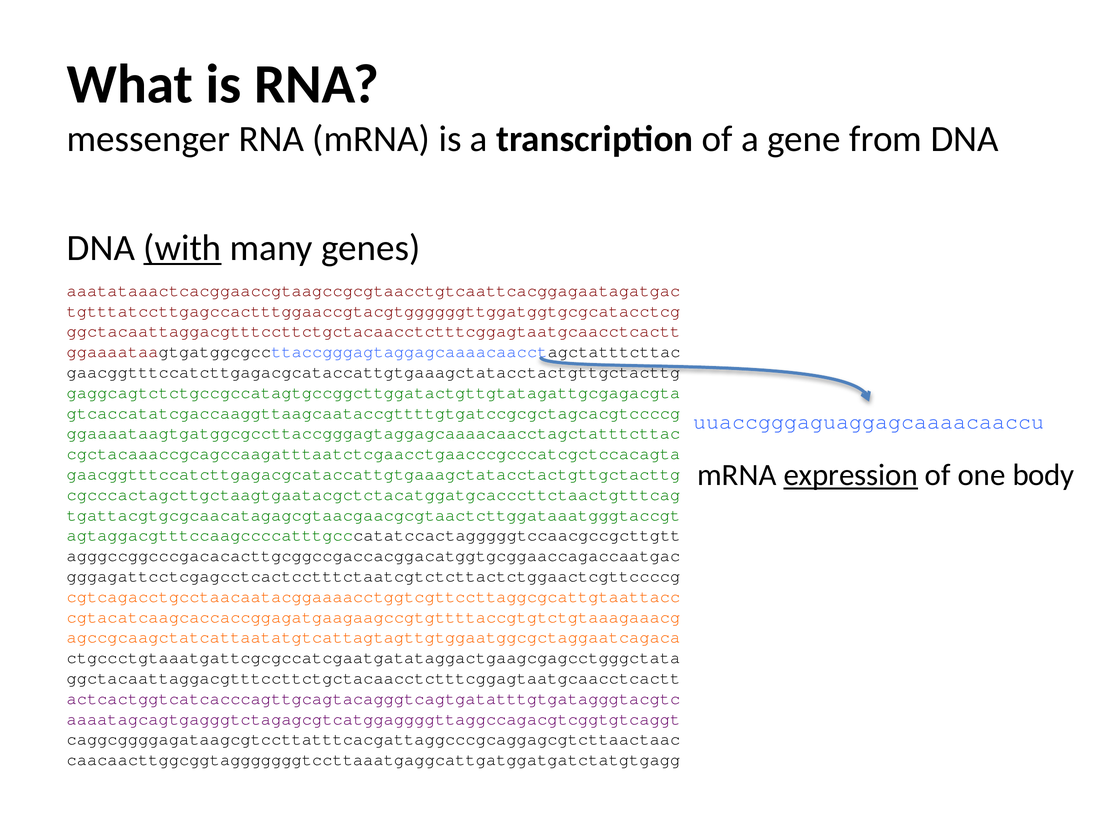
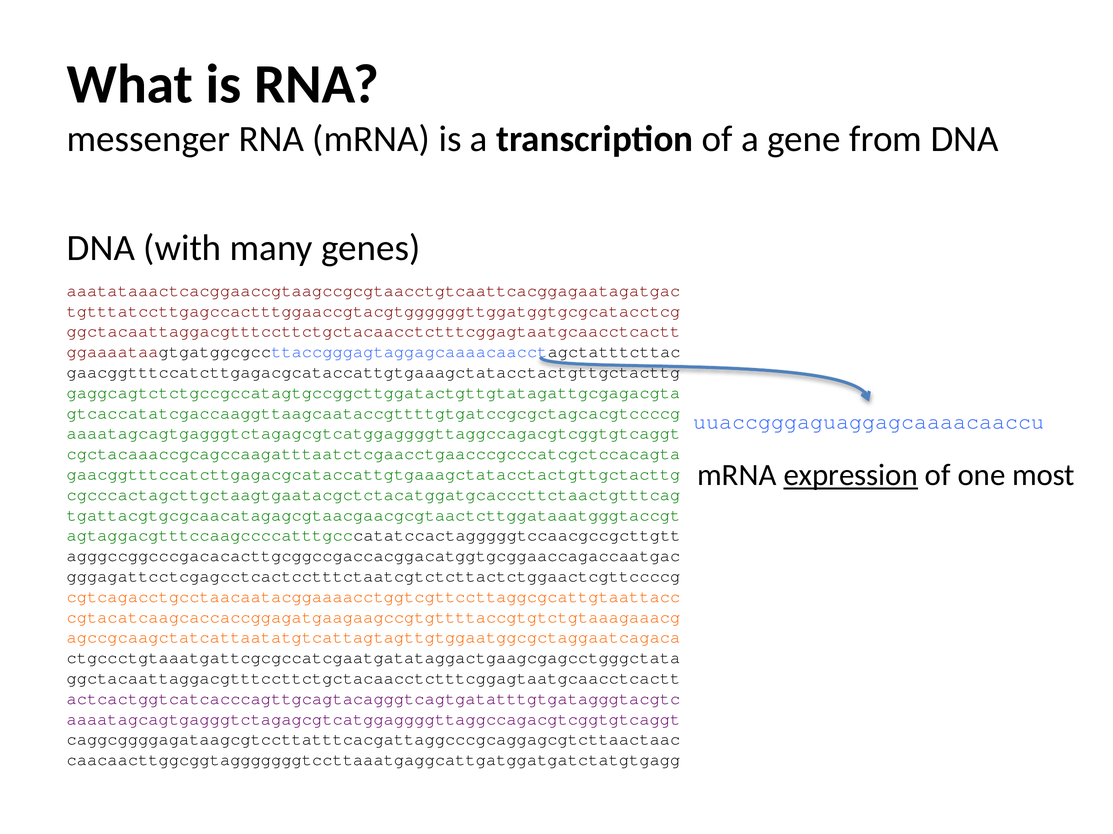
with underline: present -> none (182, 248)
ggaaaataagtgatggcgccttaccgggagtaggagcaaaacaacctagctatttcttac: ggaaaataagtgatggcgccttaccgggagtaggagcaaaacaacctagctatttcttac -> aaaatagcagtgagggtctagagcgtcatggaggggttaggccagacgtcggtgtcaggt (373, 434)
body: body -> most (1043, 476)
